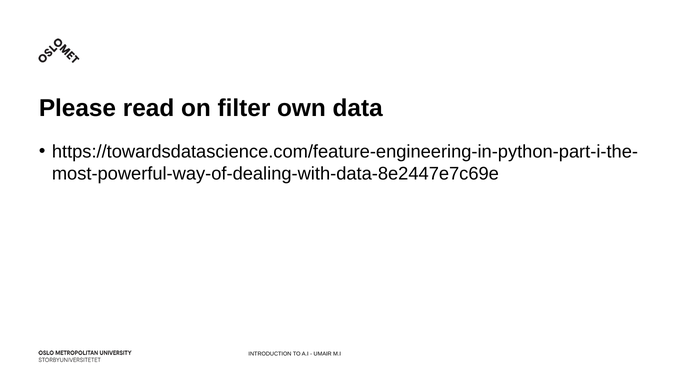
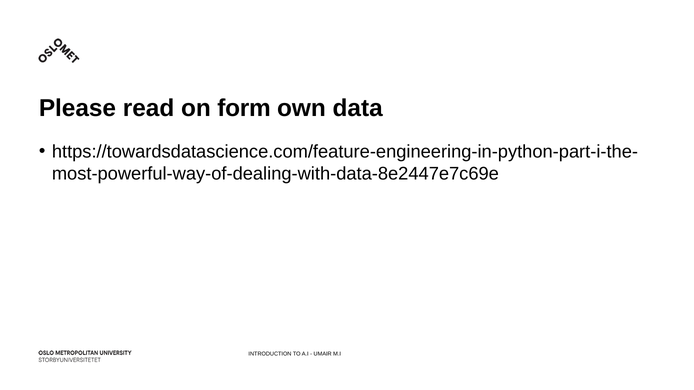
filter: filter -> form (244, 108)
